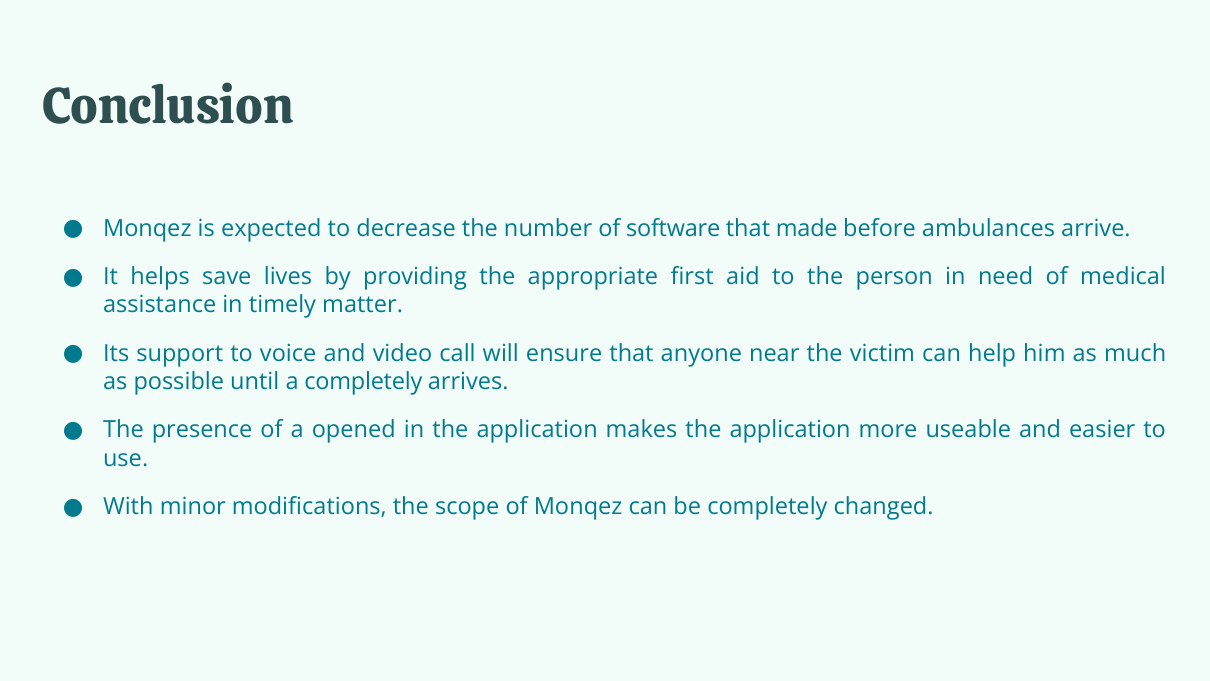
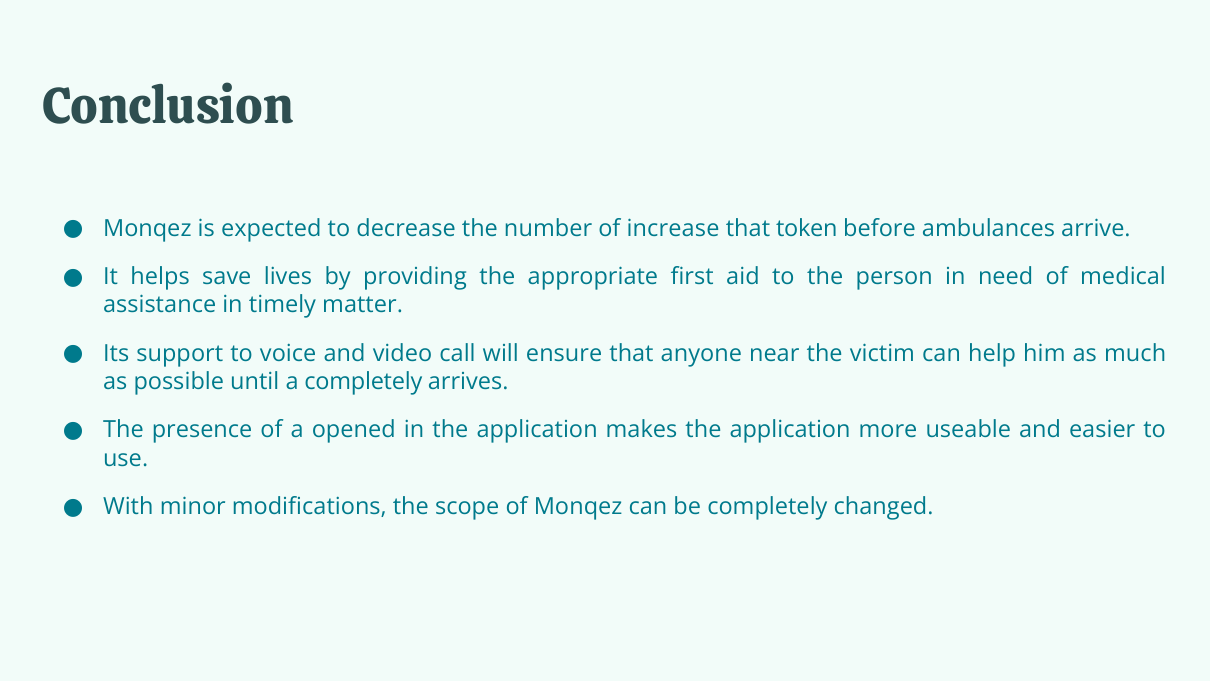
software: software -> increase (673, 228)
made: made -> token (807, 228)
